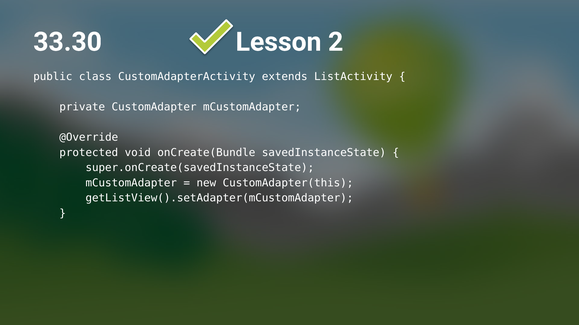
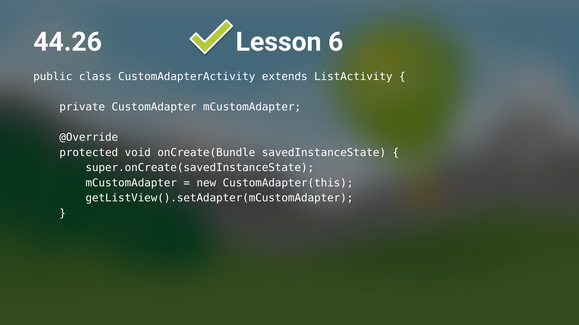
33.30: 33.30 -> 44.26 (68, 42)
2: 2 -> 6 (336, 42)
